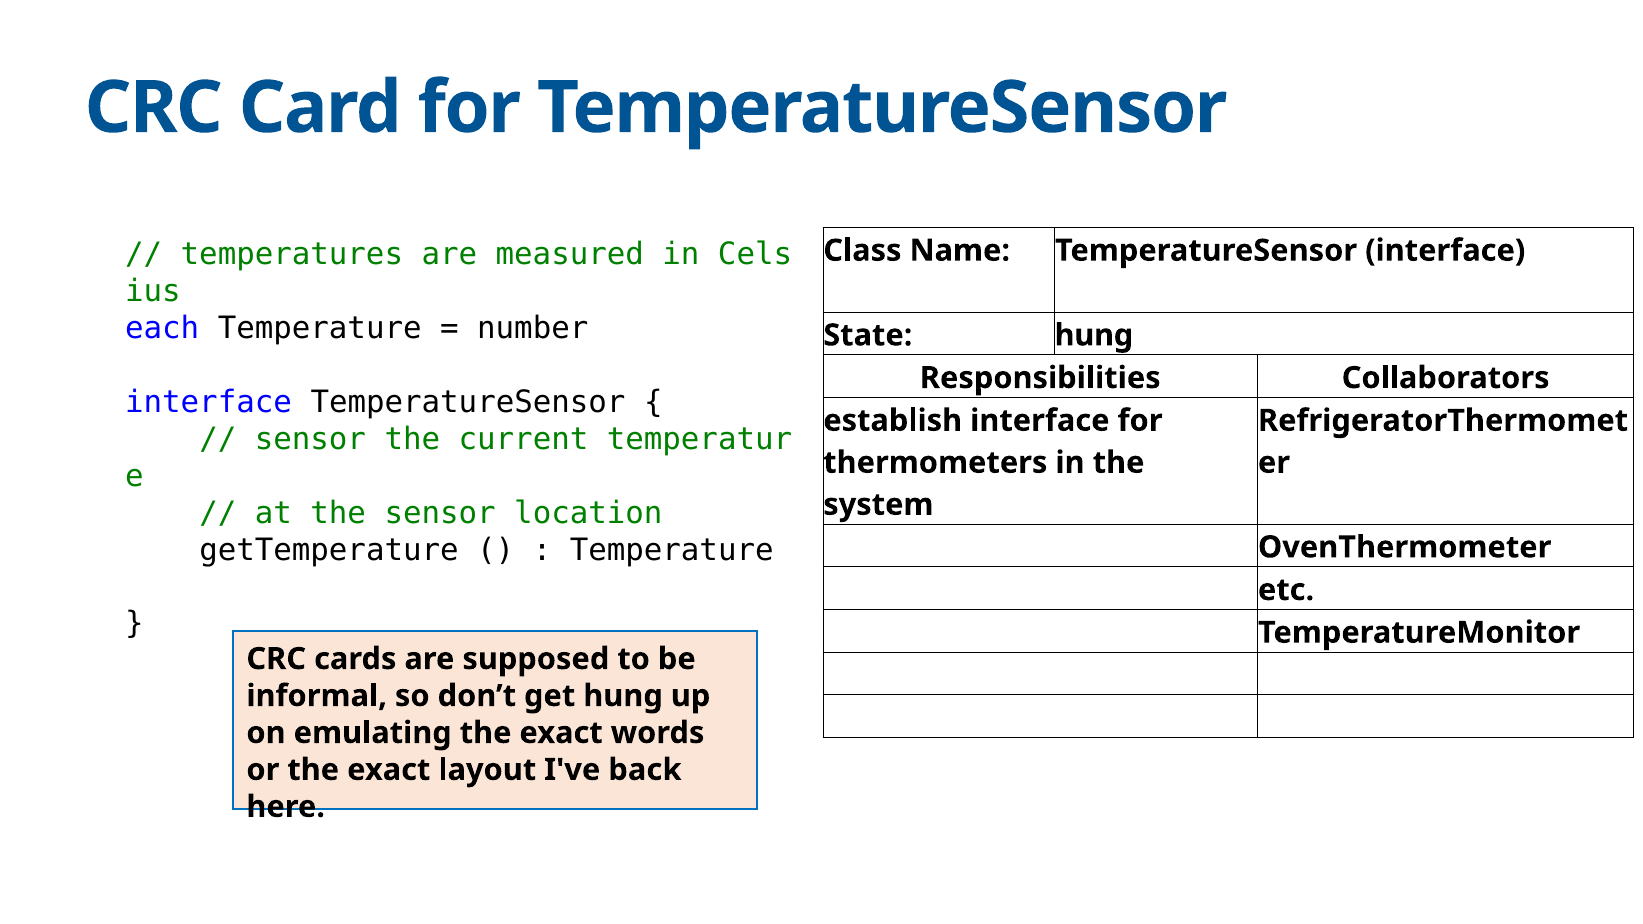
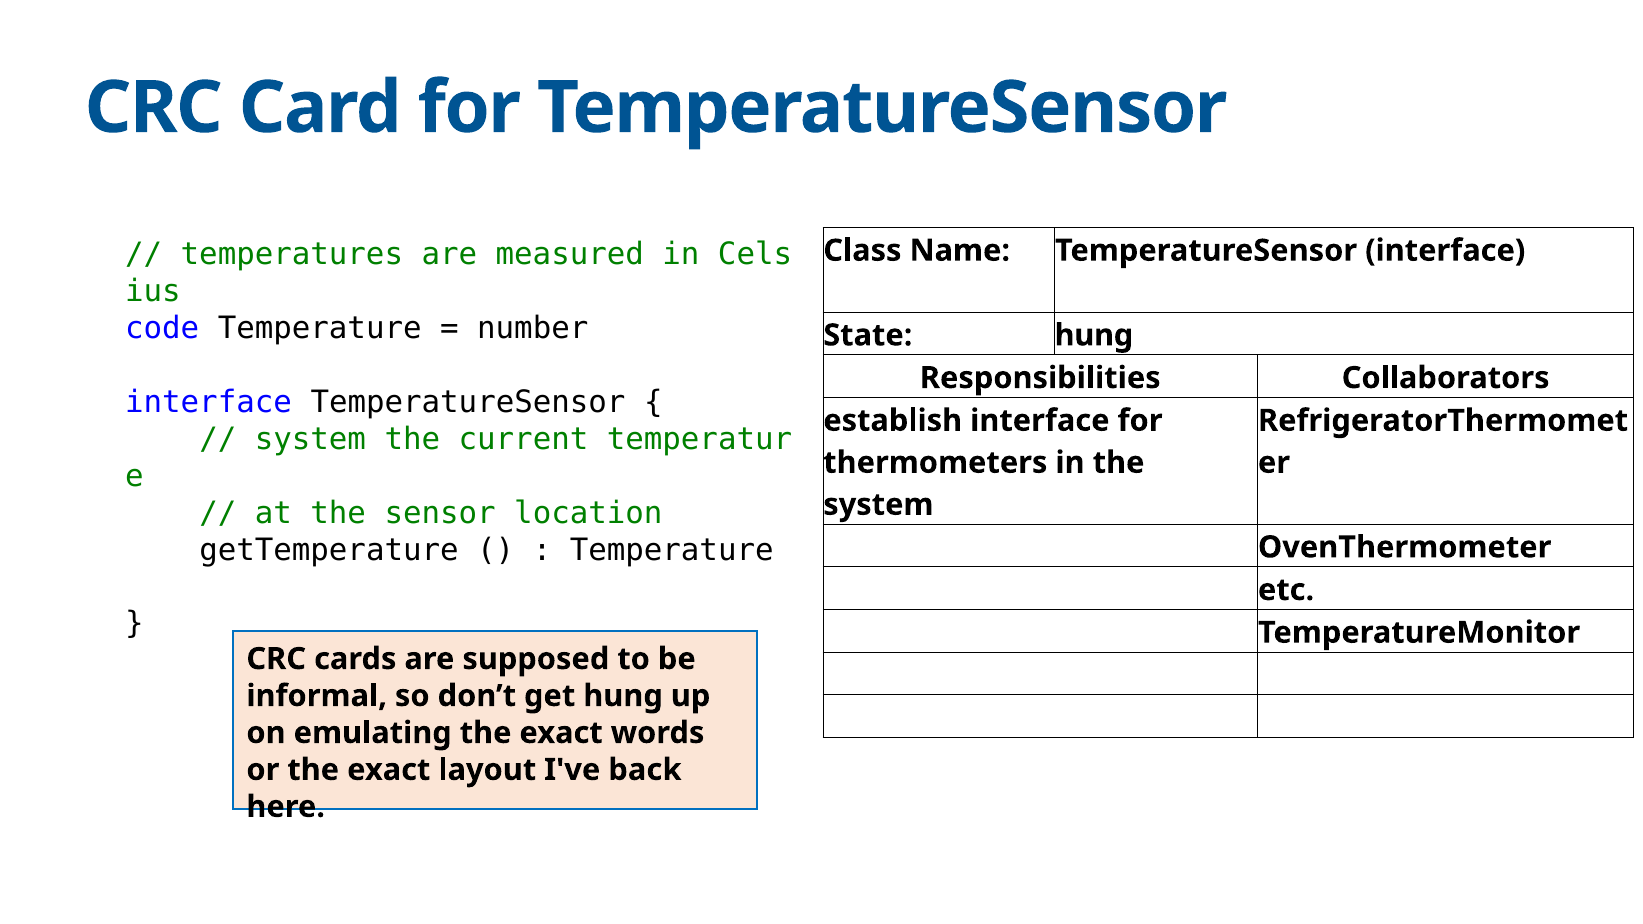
each: each -> code (162, 328)
sensor: sensor -> system (310, 439)
